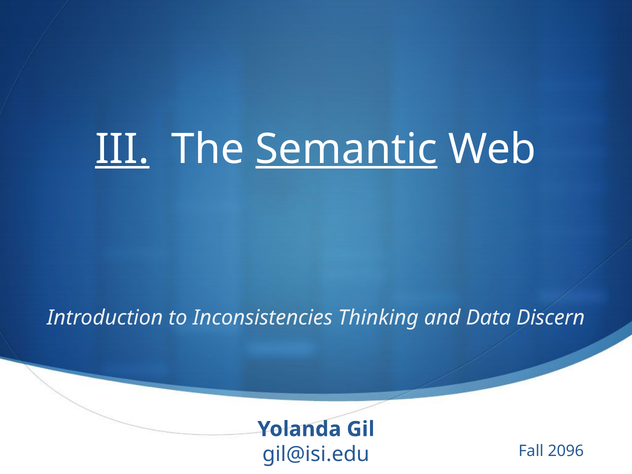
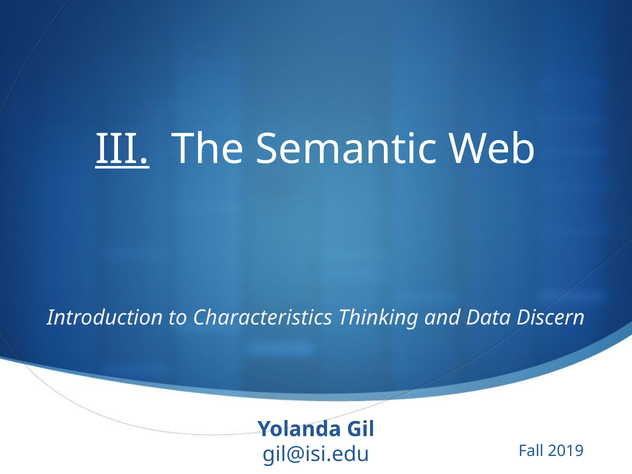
Semantic underline: present -> none (346, 149)
Inconsistencies: Inconsistencies -> Characteristics (263, 318)
2096: 2096 -> 2019 (566, 451)
